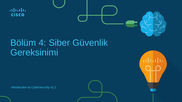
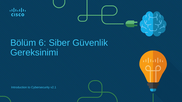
4: 4 -> 6 (42, 43)
